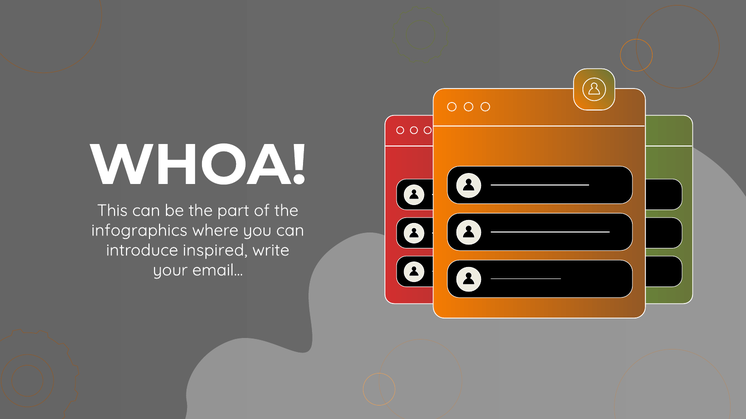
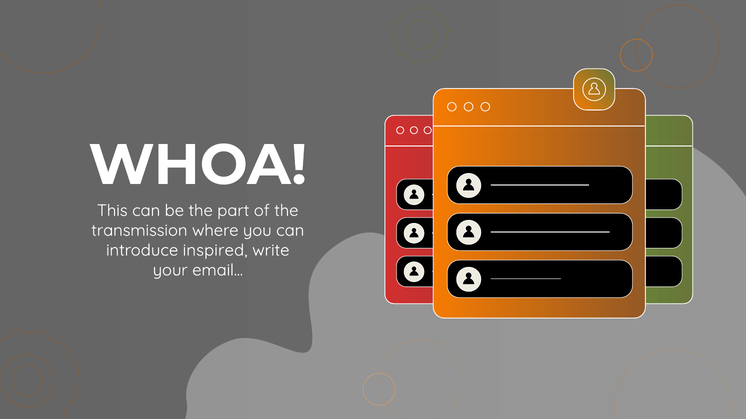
infographics: infographics -> transmission (139, 231)
